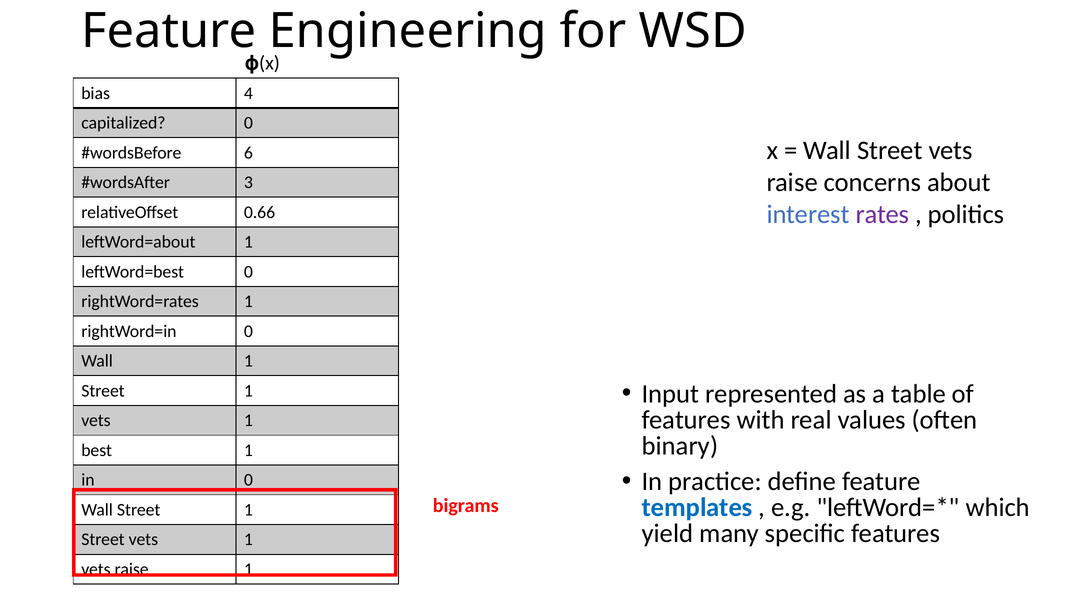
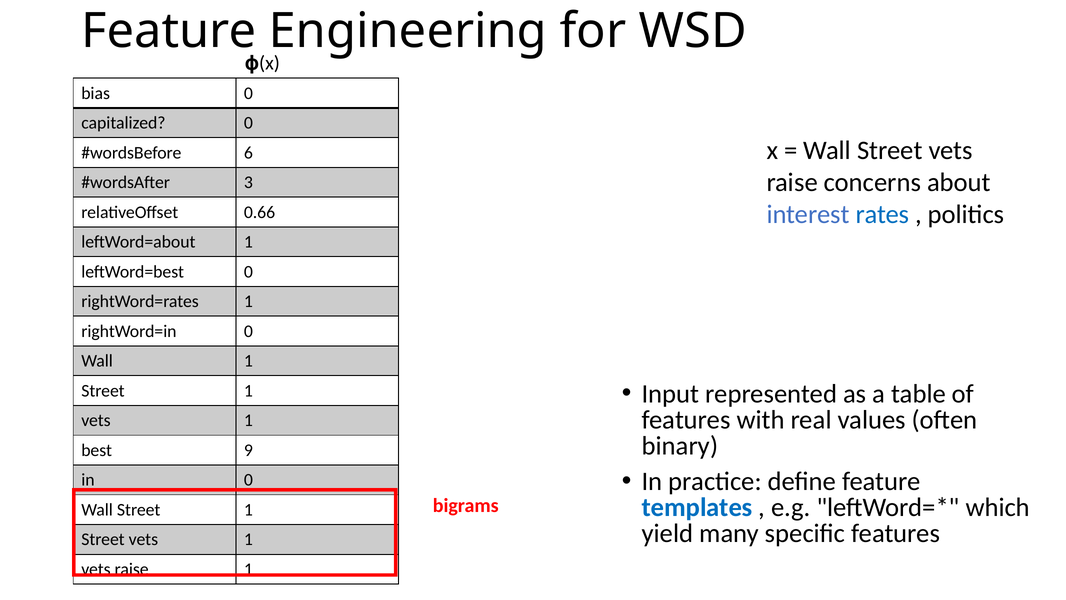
bias 4: 4 -> 0 (248, 93)
rates colour: purple -> blue (882, 214)
best 1: 1 -> 9 (248, 450)
